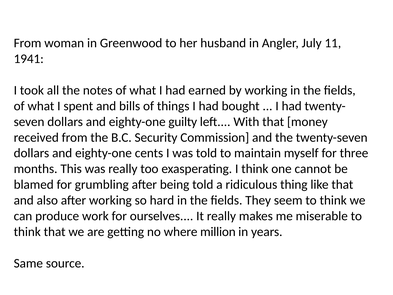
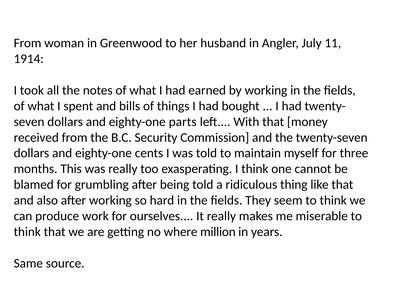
1941: 1941 -> 1914 (29, 59)
guilty: guilty -> parts (183, 122)
